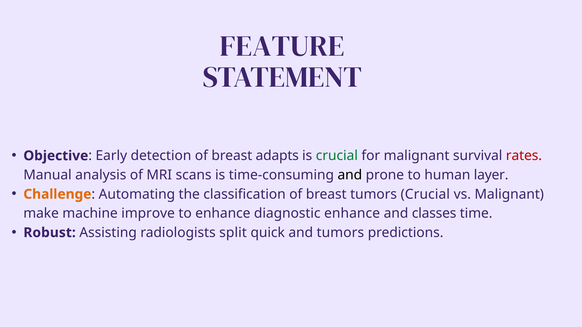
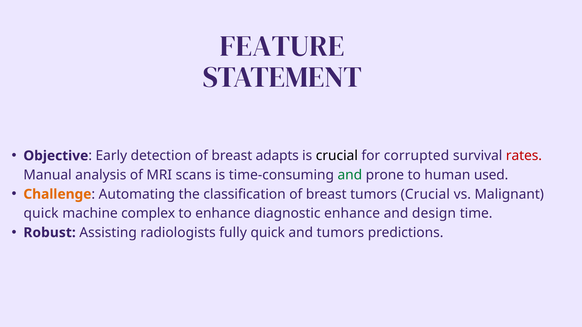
crucial colour: green -> black (337, 156)
for malignant: malignant -> corrupted (416, 156)
and colour: black -> green (350, 175)
layer: layer -> used (491, 175)
make: make -> quick (41, 214)
improve: improve -> complex (148, 214)
classes: classes -> design (434, 214)
split: split -> fully (233, 233)
